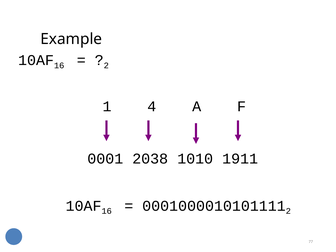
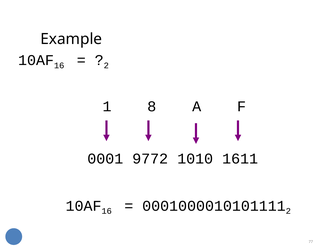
4: 4 -> 8 (152, 106)
2038: 2038 -> 9772 (150, 159)
1911: 1911 -> 1611 (240, 159)
